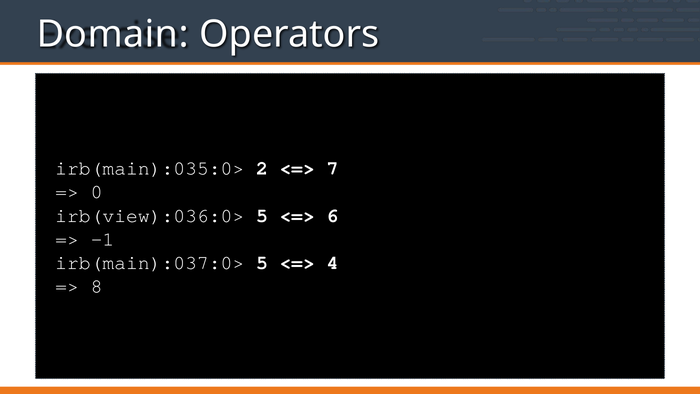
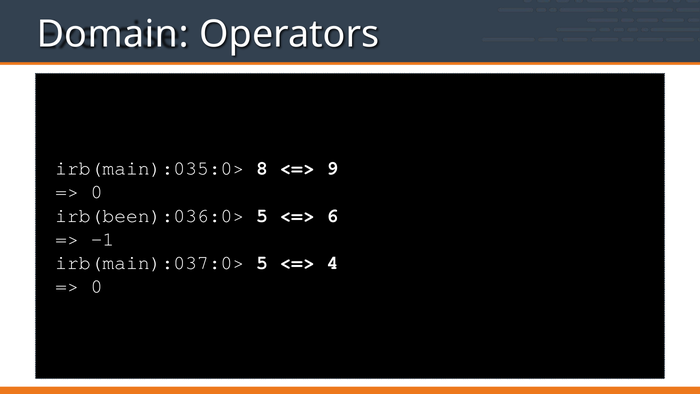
2: 2 -> 8 (262, 168)
7: 7 -> 9 (333, 168)
irb(view):036:0>: irb(view):036:0> -> irb(been):036:0> (150, 215)
8: 8 -> 0 (97, 286)
